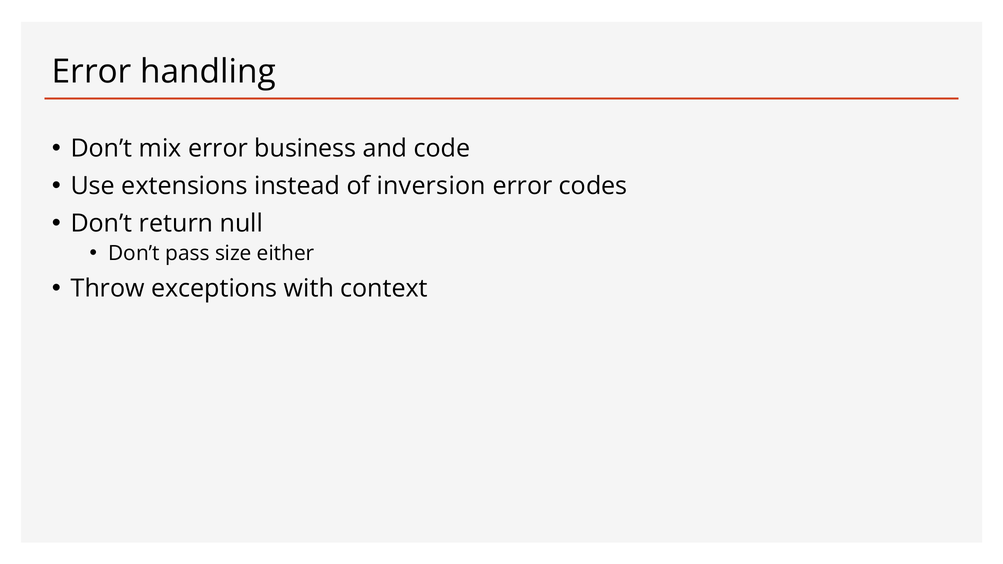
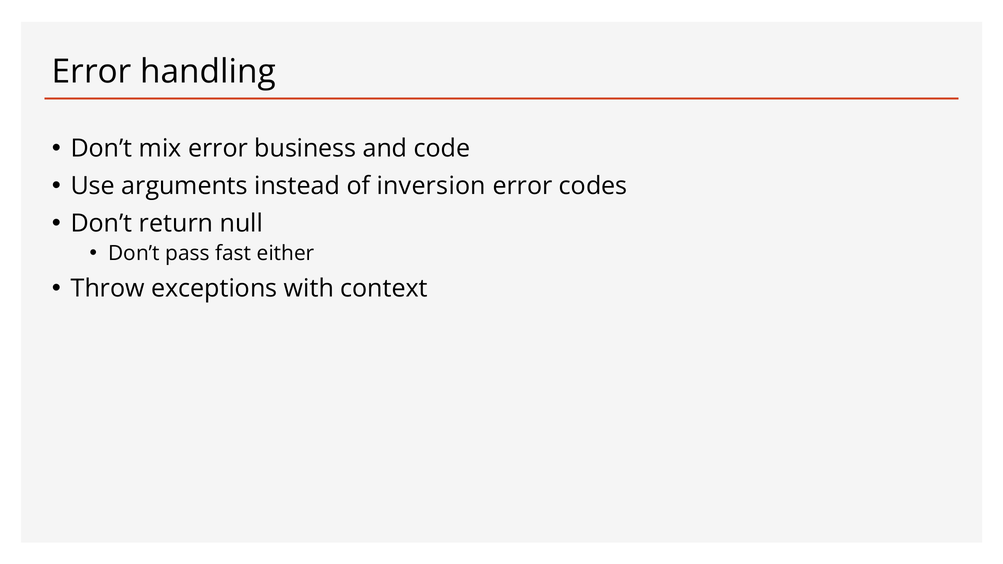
extensions: extensions -> arguments (185, 186)
size: size -> fast (233, 254)
